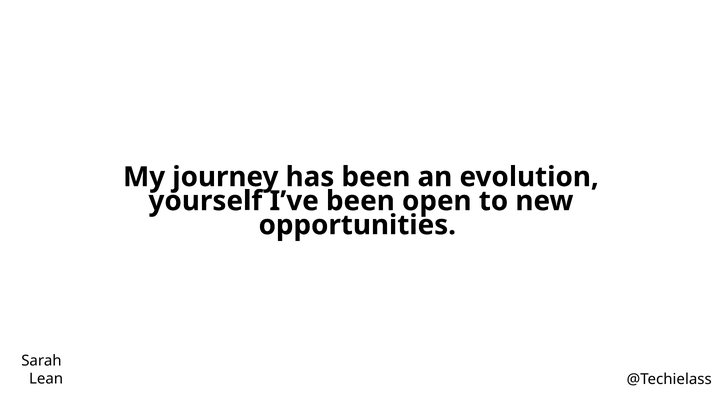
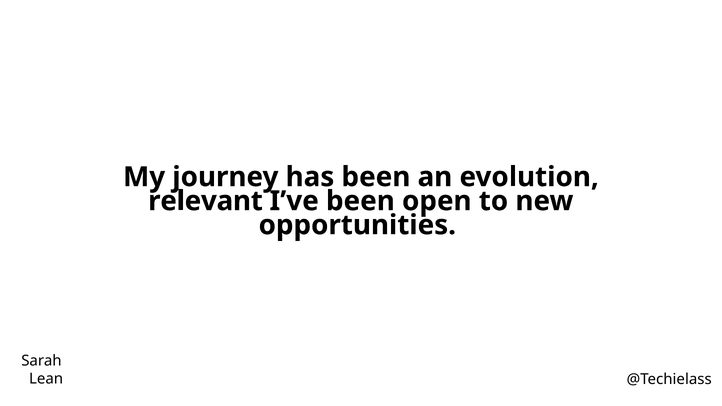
yourself: yourself -> relevant (205, 201)
